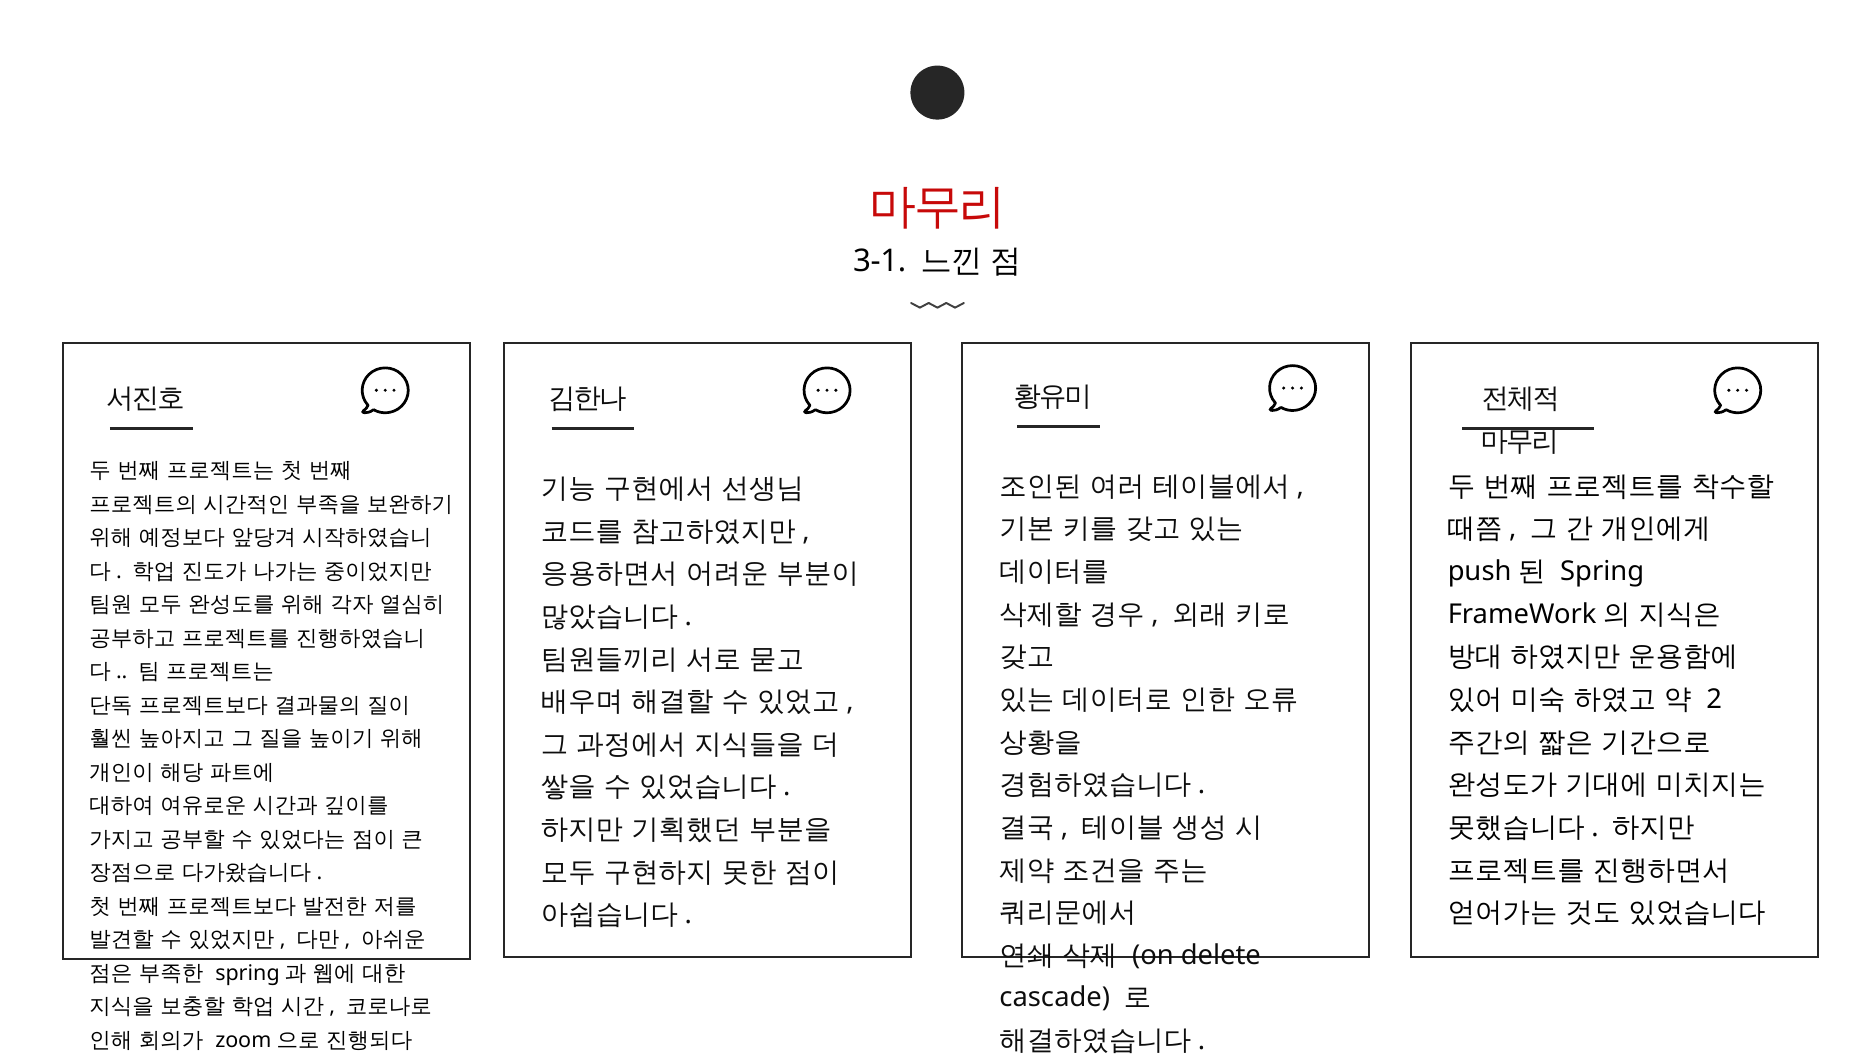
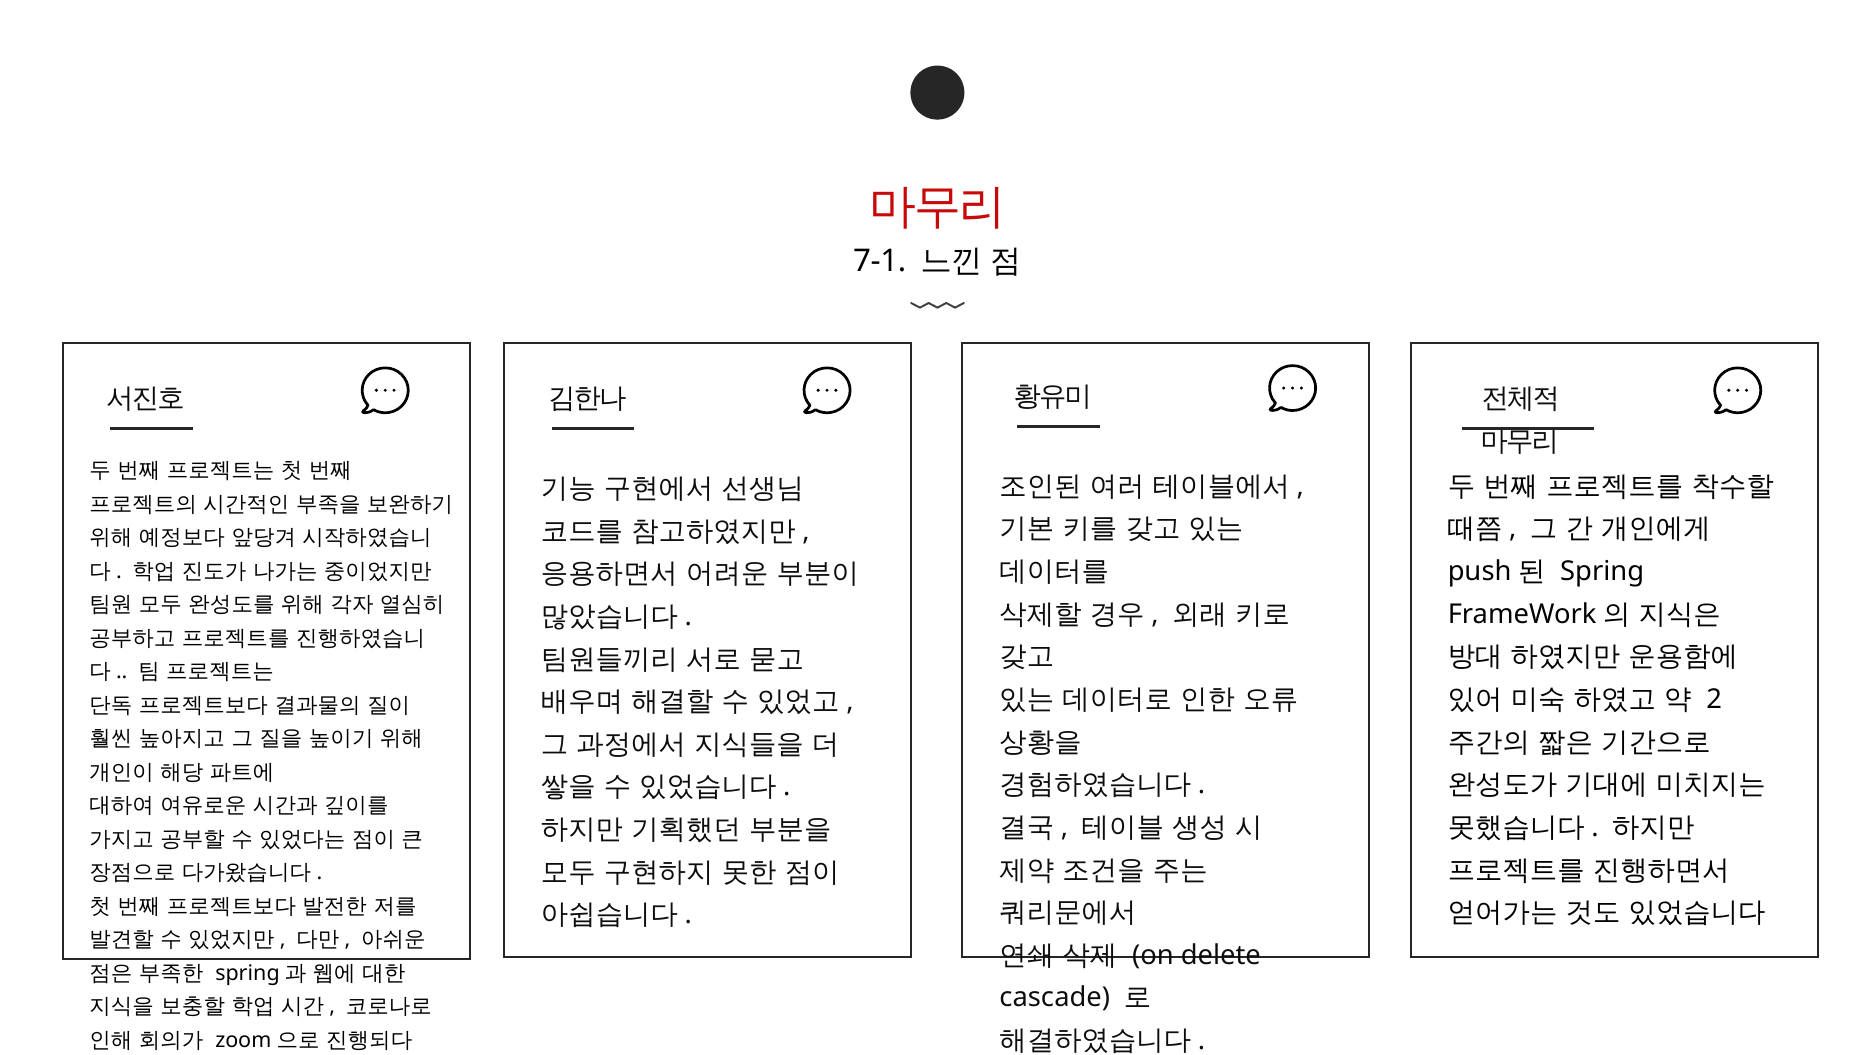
3-1: 3-1 -> 7-1 (880, 261)
